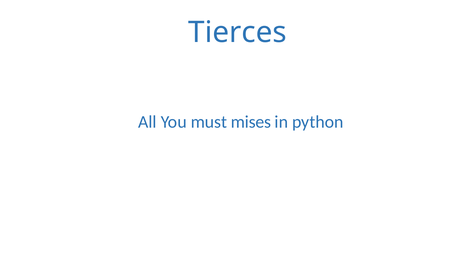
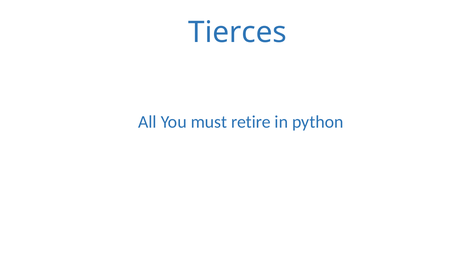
mises: mises -> retire (251, 122)
